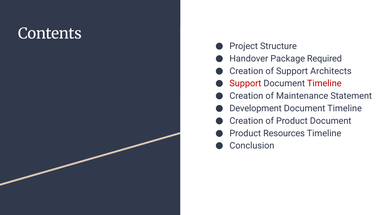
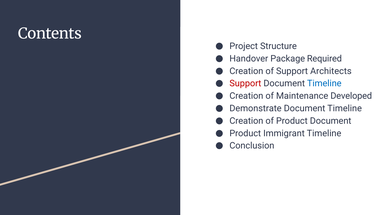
Timeline colour: red -> blue (324, 83)
Statement: Statement -> Developed (351, 96)
Development: Development -> Demonstrate (256, 108)
Resources: Resources -> Immigrant (284, 133)
